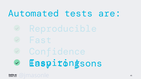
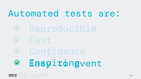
jsons: jsons -> event (88, 64)
